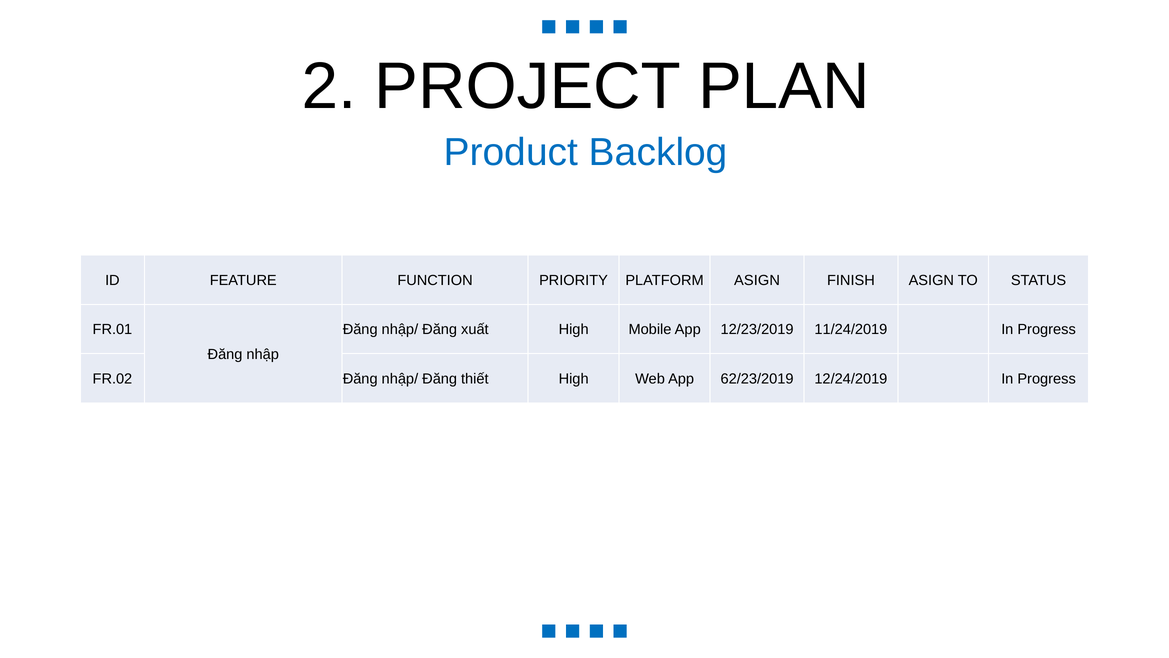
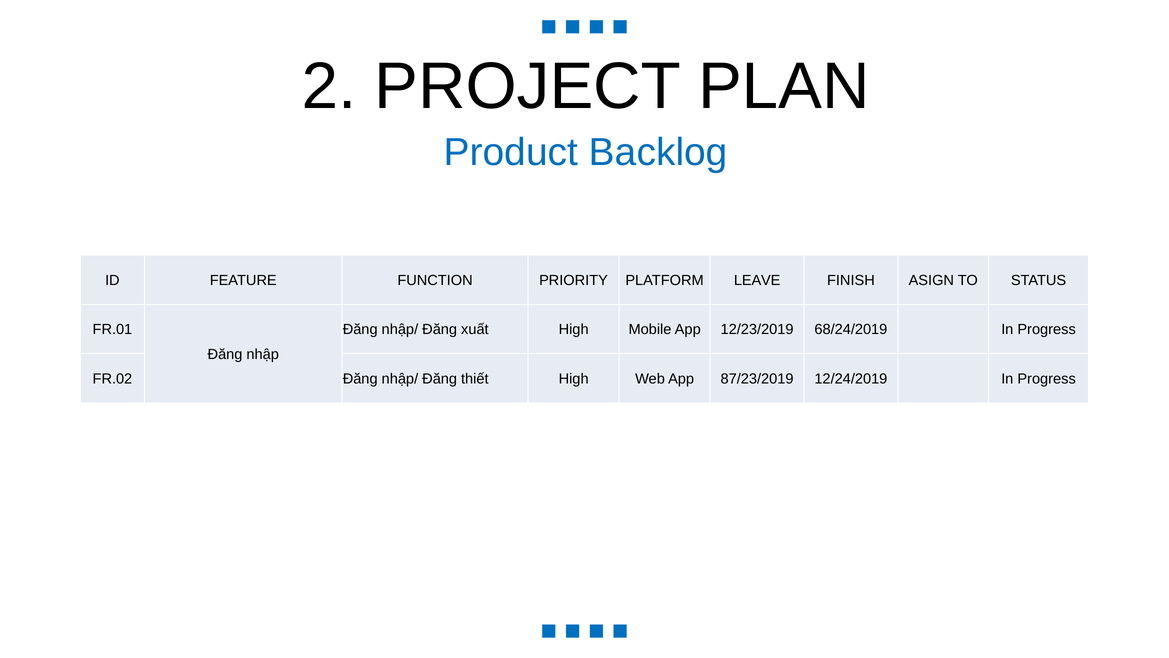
PLATFORM ASIGN: ASIGN -> LEAVE (757, 280)
11/24/2019: 11/24/2019 -> 68/24/2019 (851, 329)
62/23/2019: 62/23/2019 -> 87/23/2019 (757, 379)
